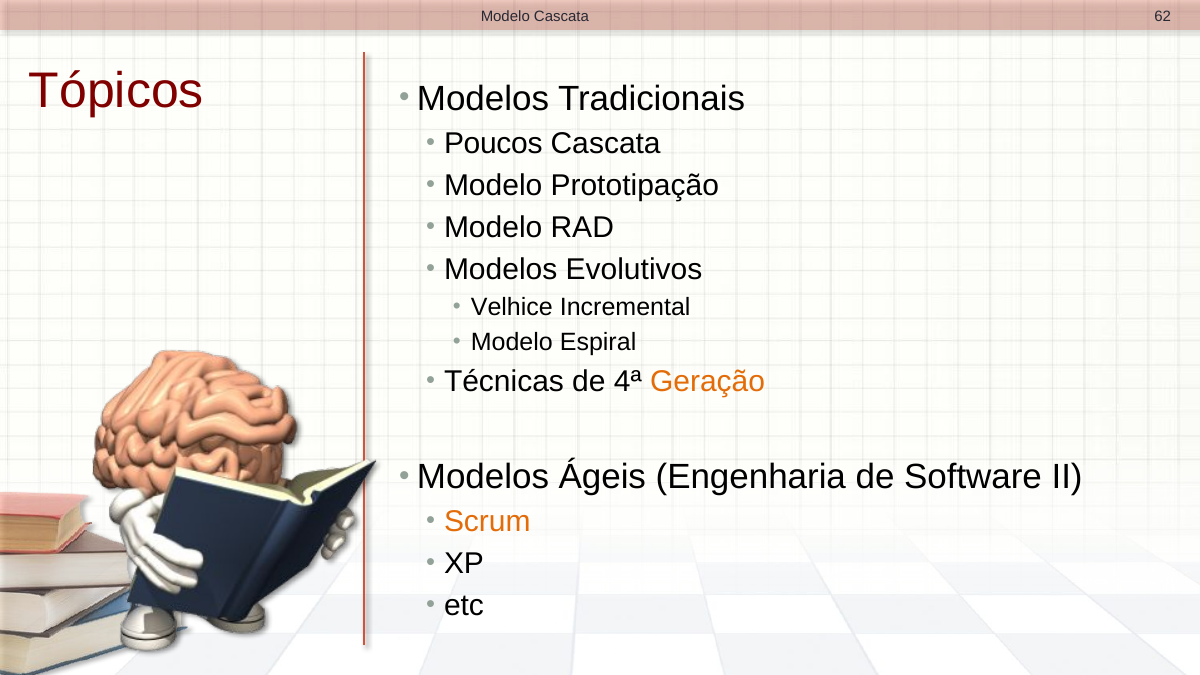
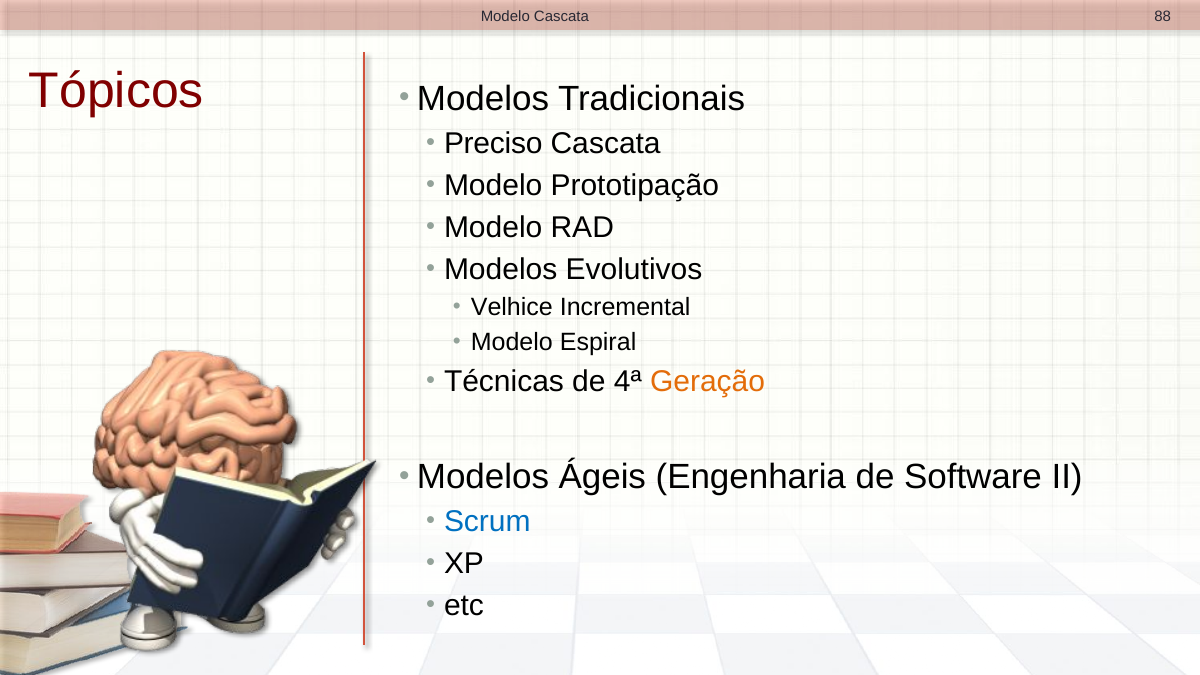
62: 62 -> 88 (1163, 17)
Poucos: Poucos -> Preciso (493, 144)
Scrum colour: orange -> blue (487, 522)
